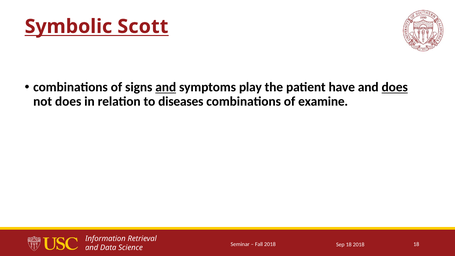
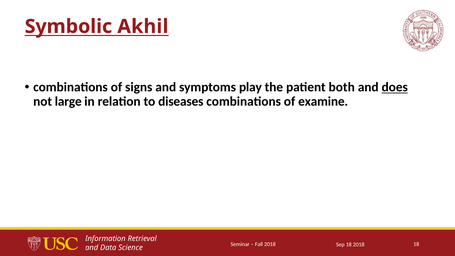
Scott: Scott -> Akhil (143, 26)
and underline: present -> none (166, 87)
have: have -> both (342, 87)
not does: does -> large (68, 102)
